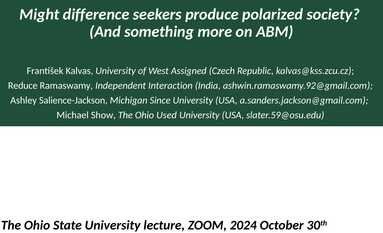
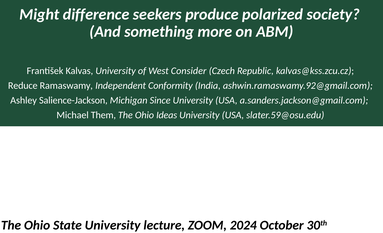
Assigned: Assigned -> Consider (189, 71)
Interaction: Interaction -> Conformity (170, 85)
Show: Show -> Them (103, 115)
Used: Used -> Ideas (167, 115)
